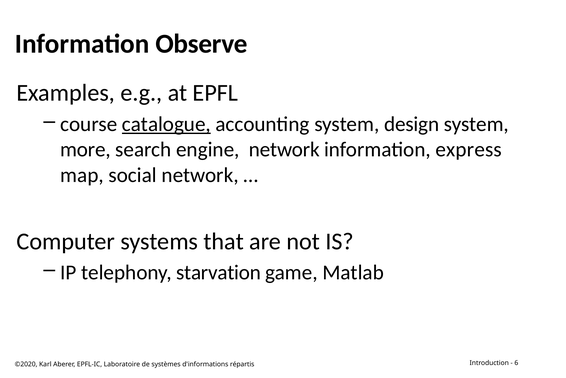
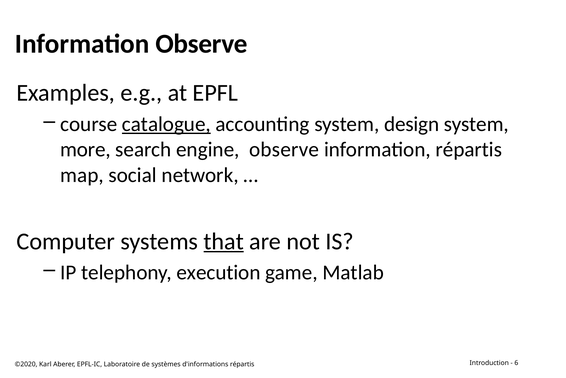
engine network: network -> observe (284, 149)
information express: express -> répartis (469, 149)
that underline: none -> present (224, 241)
starvation: starvation -> execution (218, 272)
